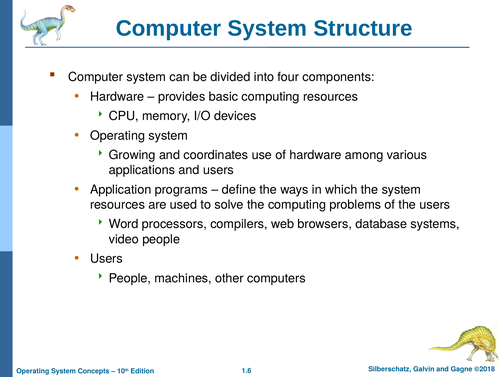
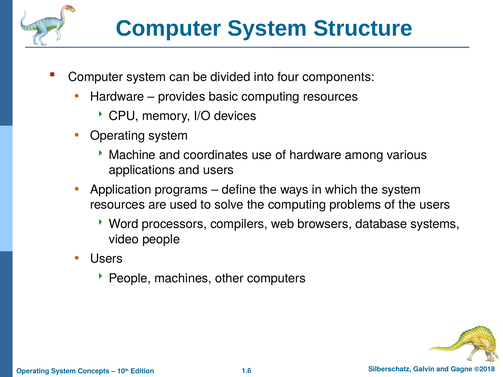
Growing: Growing -> Machine (132, 155)
